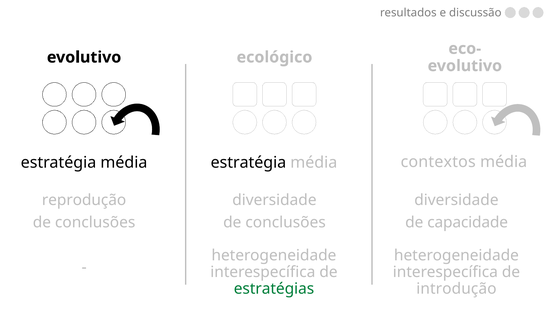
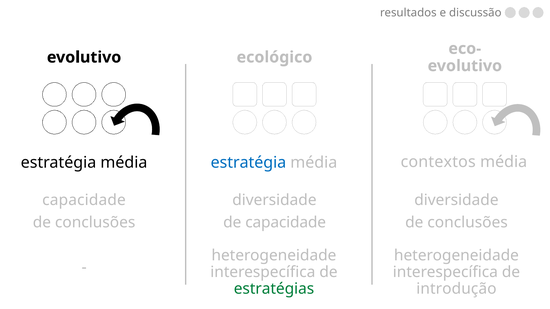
estratégia colour: black -> blue (248, 163)
reprodução: reprodução -> capacidade (84, 200)
conclusões: conclusões -> capacidade (286, 223)
capacidade: capacidade -> conclusões (468, 223)
